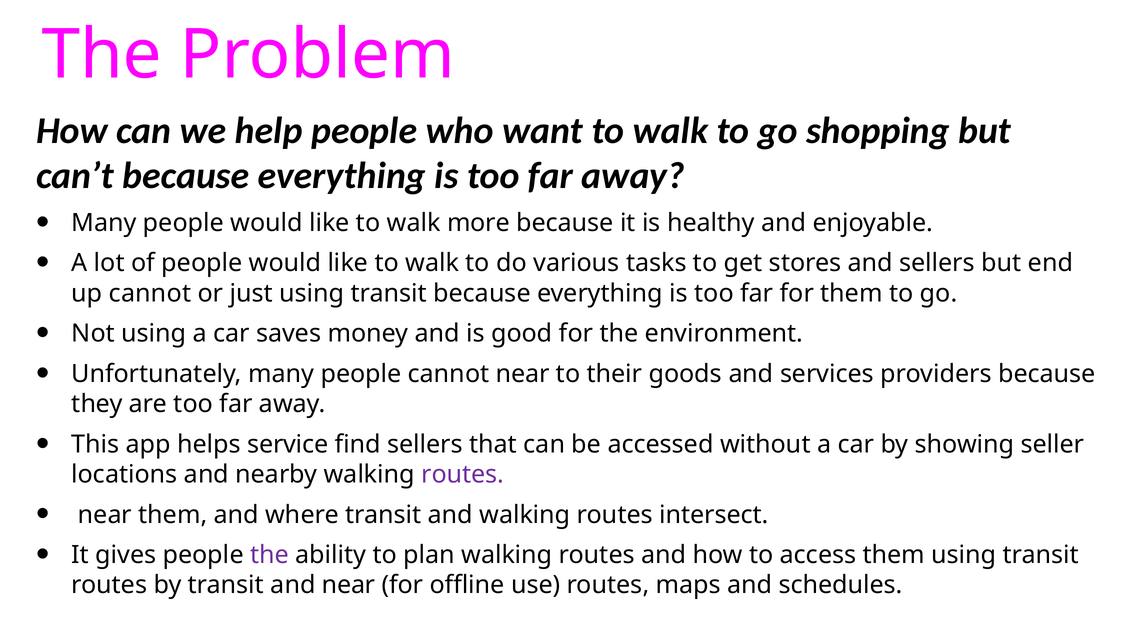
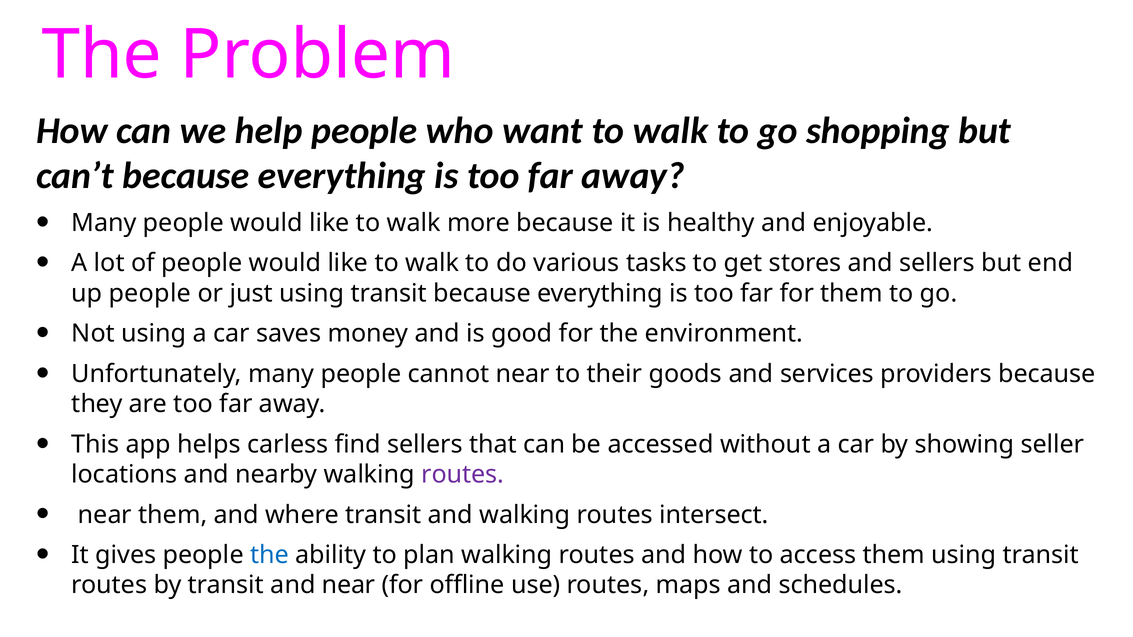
up cannot: cannot -> people (150, 293)
service: service -> carless (288, 444)
the colour: purple -> blue (269, 555)
